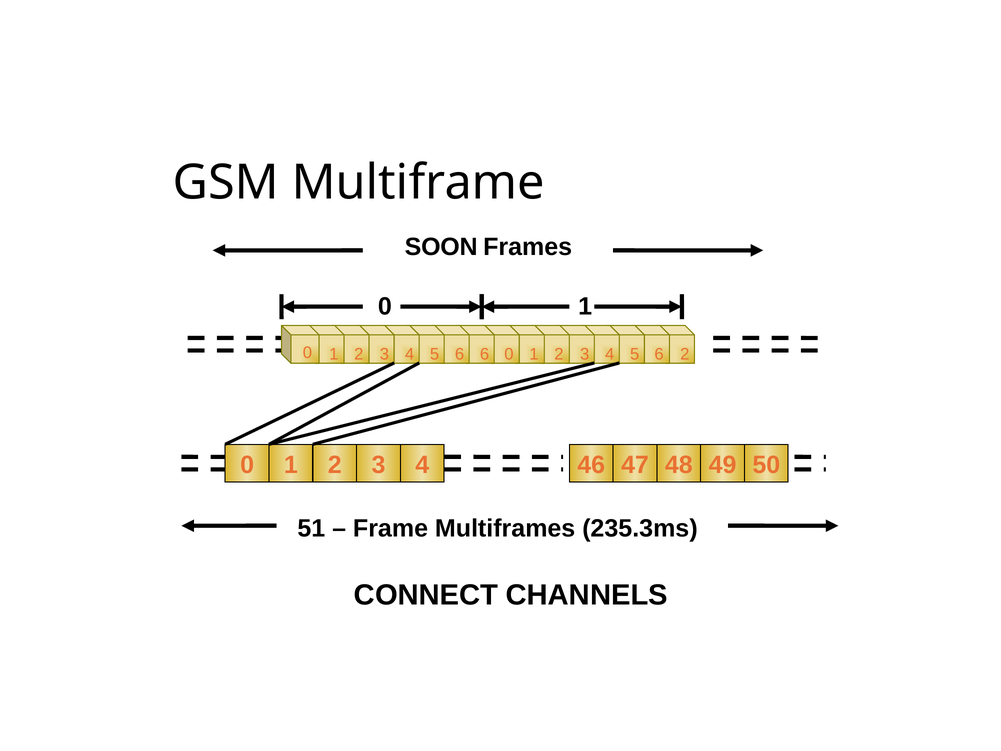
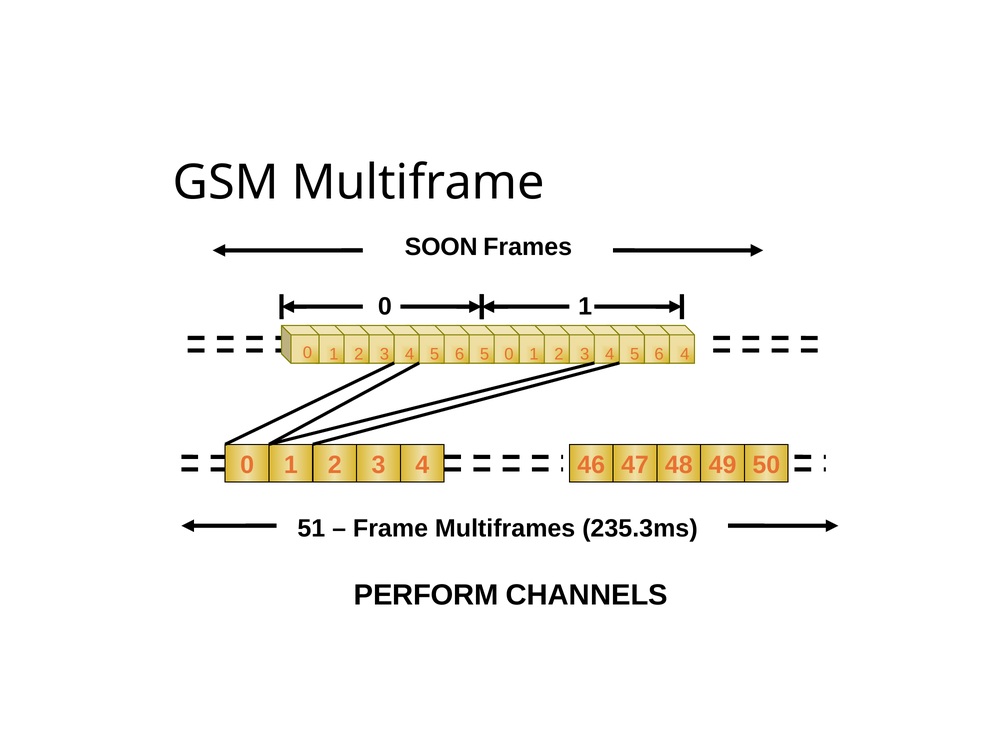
6 6: 6 -> 5 (485, 354)
5 2: 2 -> 4 (685, 354)
CONNECT: CONNECT -> PERFORM (426, 595)
